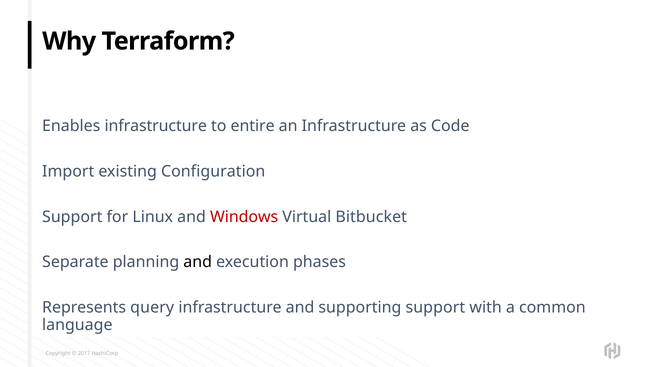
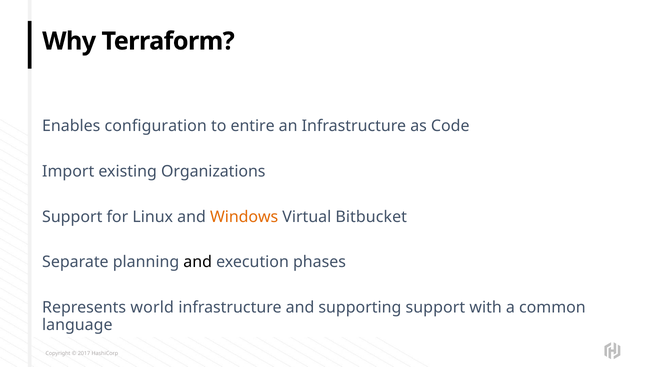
Enables infrastructure: infrastructure -> configuration (156, 126)
Configuration: Configuration -> Organizations (213, 171)
Windows colour: red -> orange (244, 217)
query: query -> world (152, 307)
